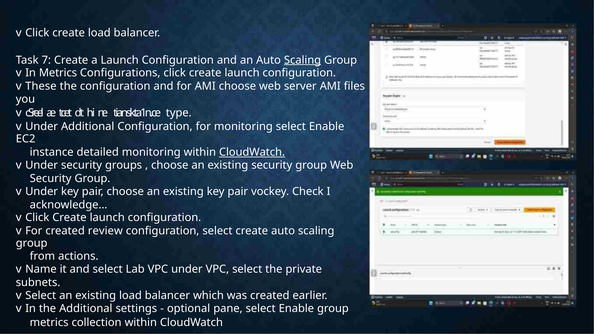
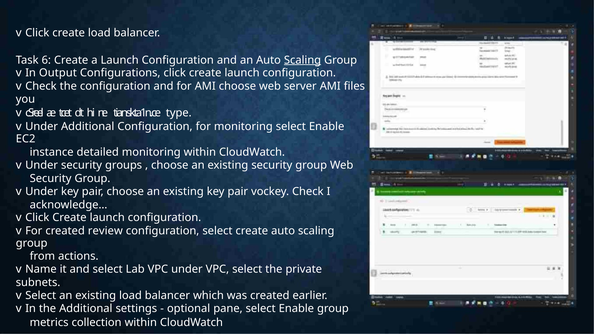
7: 7 -> 6 (46, 60)
In Metrics: Metrics -> Output (58, 73)
v These: These -> Check (41, 86)
CloudWatch underline: present -> none (252, 152)
